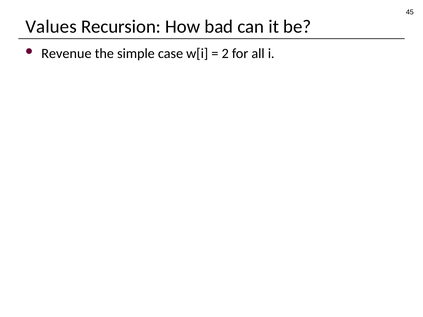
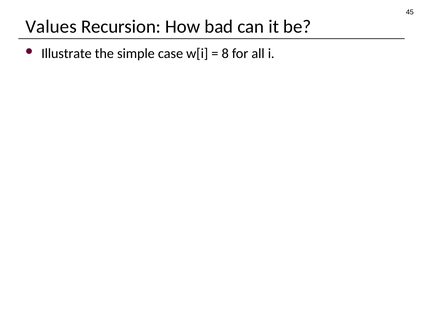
Revenue: Revenue -> Illustrate (66, 54)
2: 2 -> 8 (225, 54)
